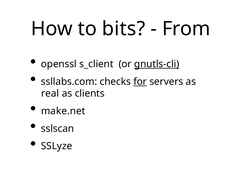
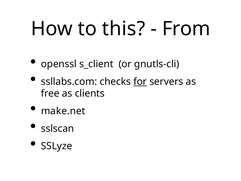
bits: bits -> this (124, 29)
gnutls-cli underline: present -> none (157, 64)
real: real -> free (50, 93)
